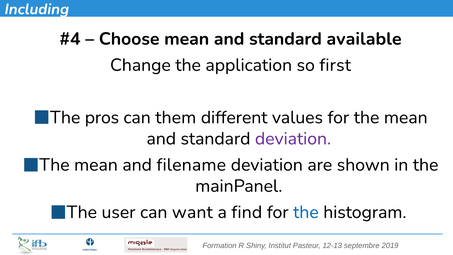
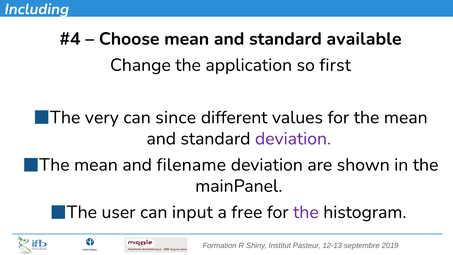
pros: pros -> very (102, 117)
them: them -> since (176, 117)
want: want -> input (192, 212)
find: find -> free (247, 212)
the colour: blue -> purple (306, 212)
